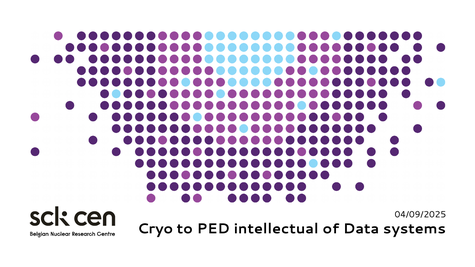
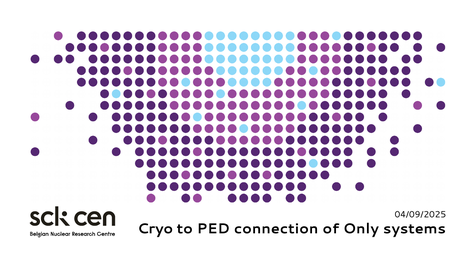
intellectual: intellectual -> connection (276, 229)
Data: Data -> Only (361, 229)
